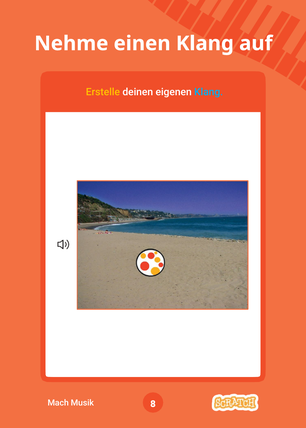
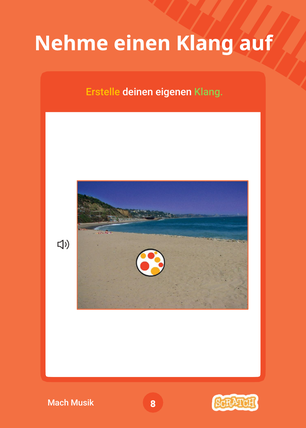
Klang colour: light blue -> light green (209, 92)
